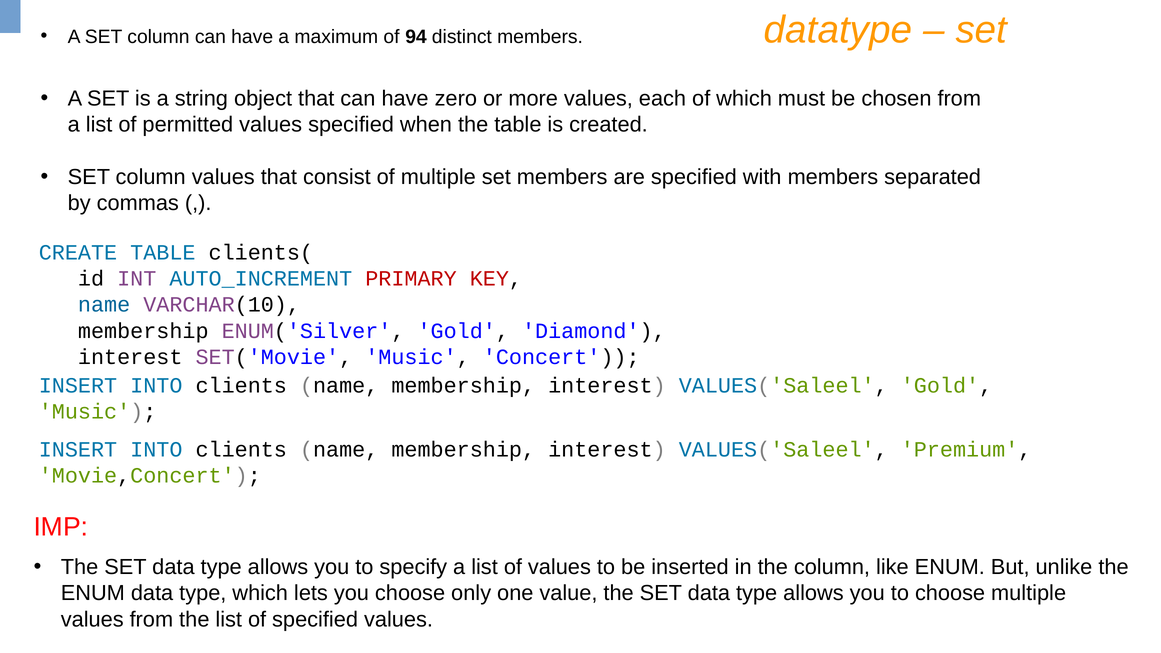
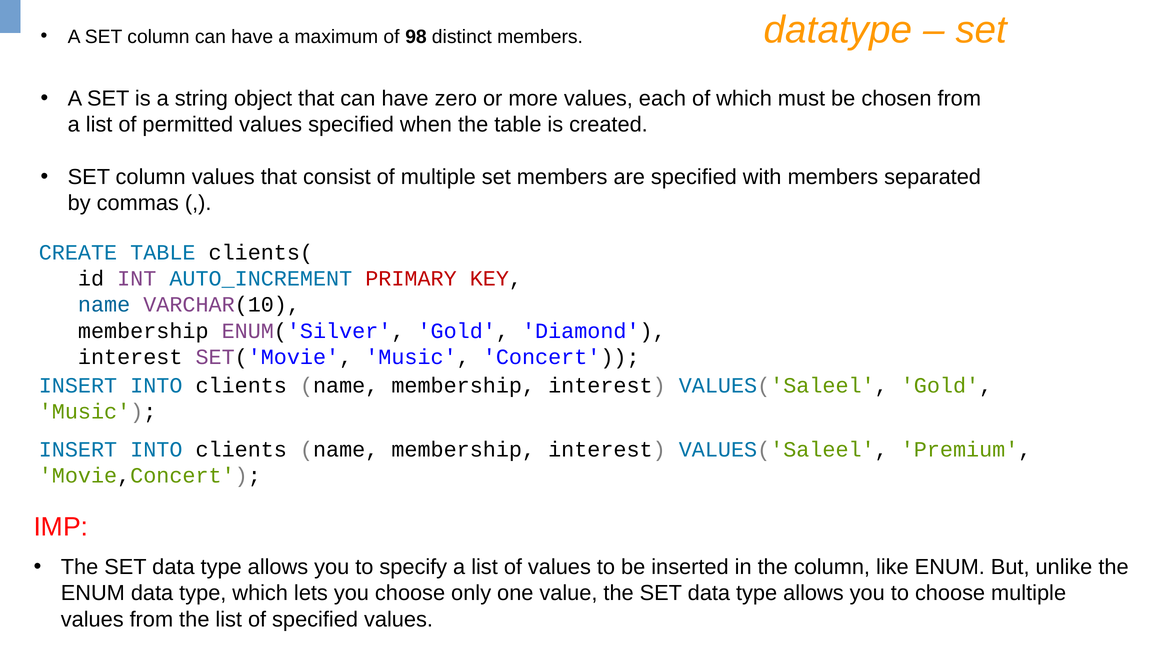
94: 94 -> 98 (416, 37)
